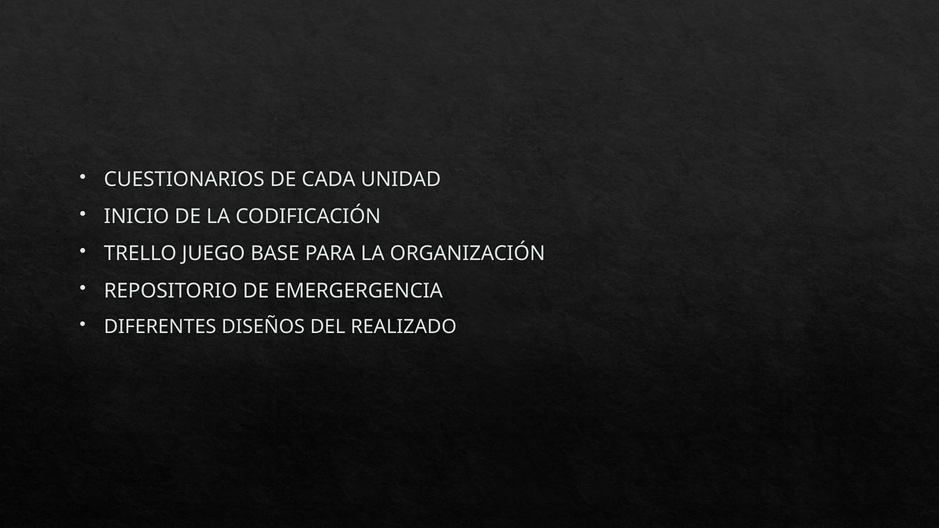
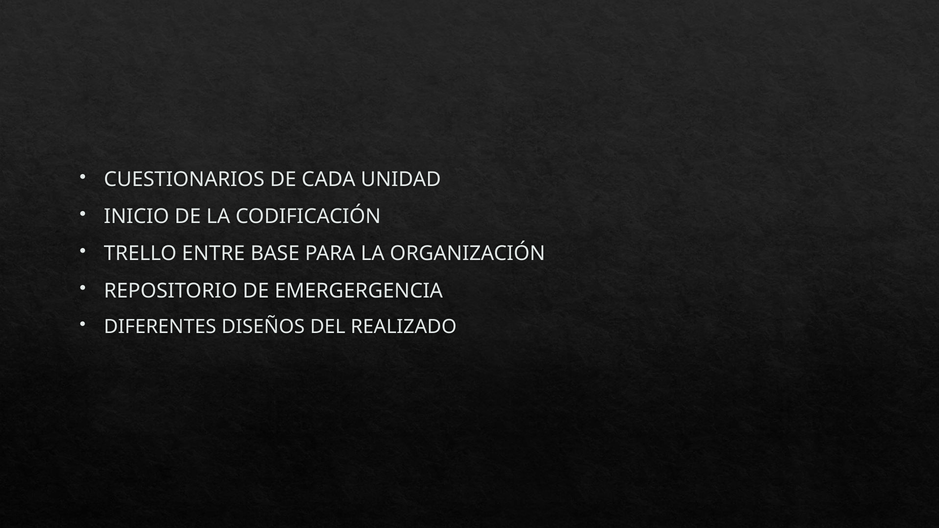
JUEGO: JUEGO -> ENTRE (213, 254)
